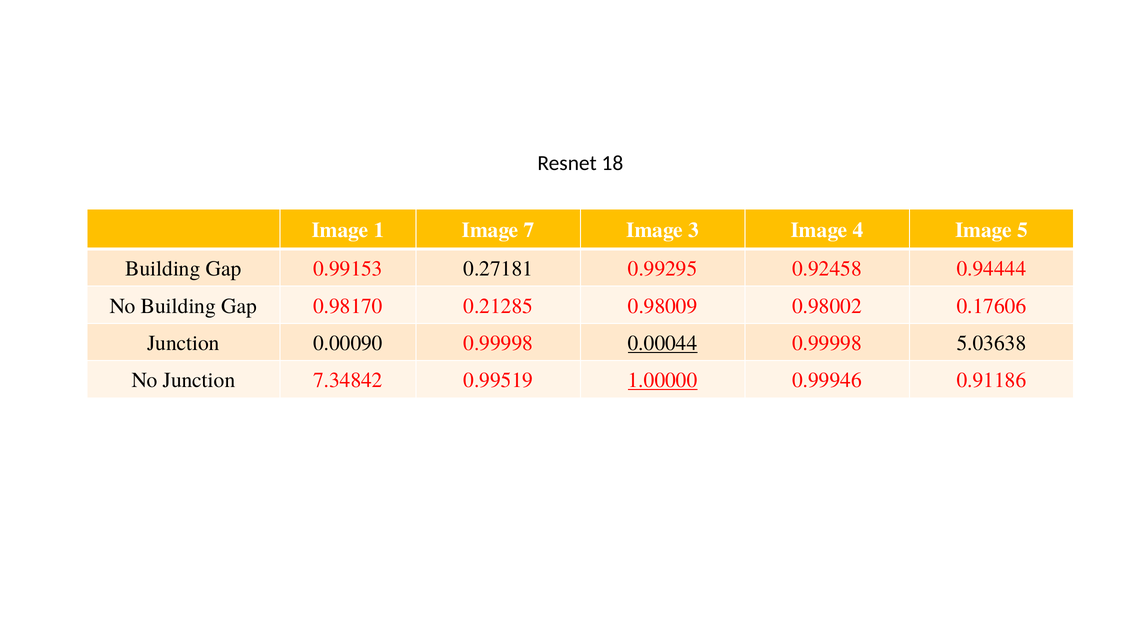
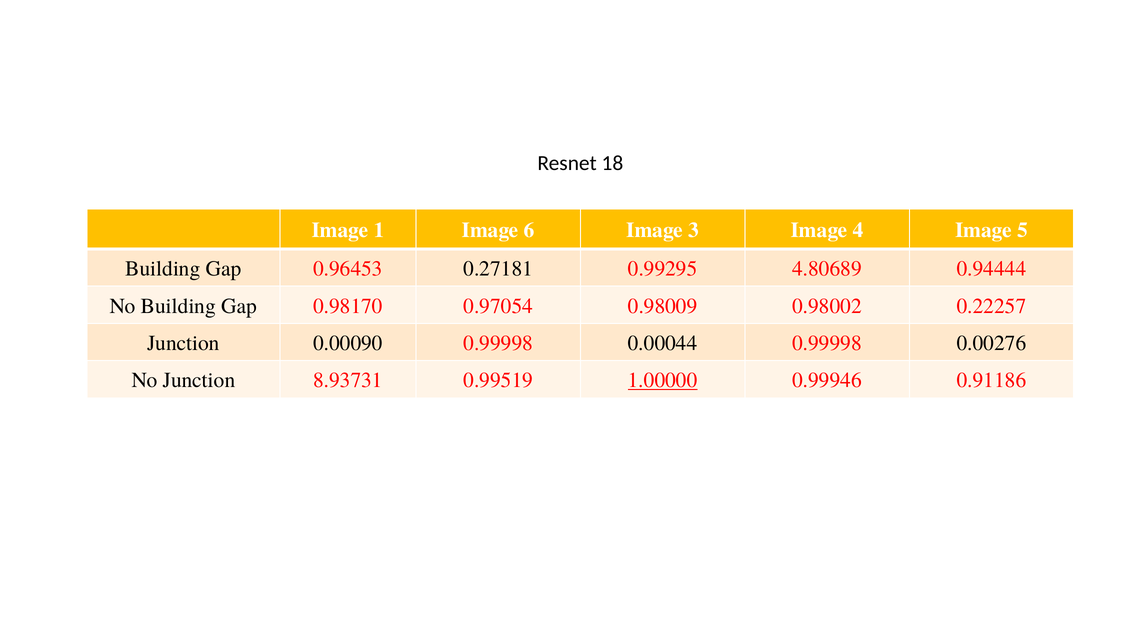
7: 7 -> 6 (529, 230)
0.99153: 0.99153 -> 0.96453 (348, 269)
0.92458: 0.92458 -> 4.80689 (827, 269)
0.21285: 0.21285 -> 0.97054 (498, 306)
0.17606: 0.17606 -> 0.22257 (991, 306)
0.00044 underline: present -> none (663, 343)
5.03638: 5.03638 -> 0.00276 (991, 343)
7.34842: 7.34842 -> 8.93731 (348, 381)
